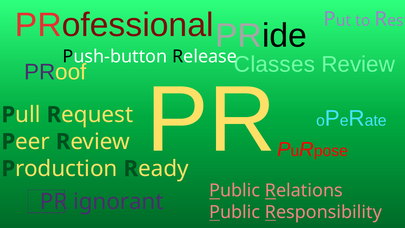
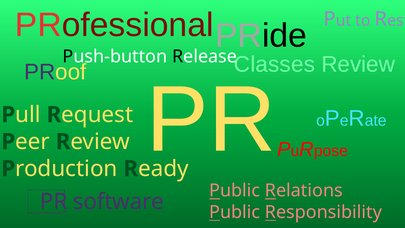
ignorant: ignorant -> software (118, 202)
